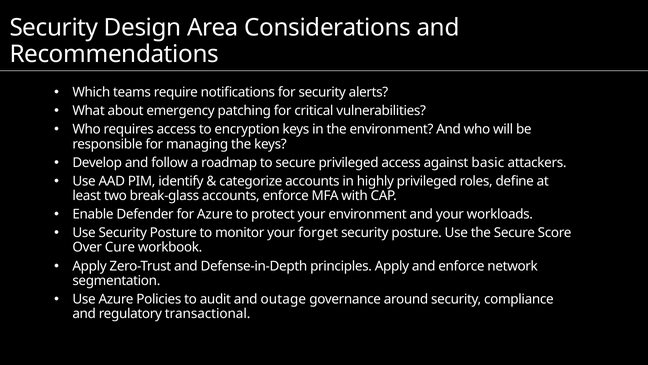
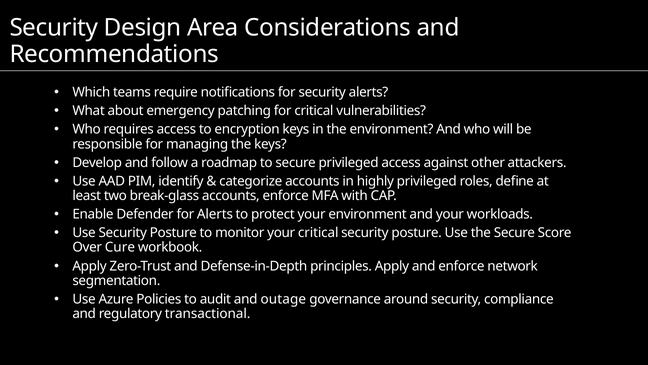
basic: basic -> other (488, 162)
for Azure: Azure -> Alerts (215, 214)
your forget: forget -> critical (318, 233)
